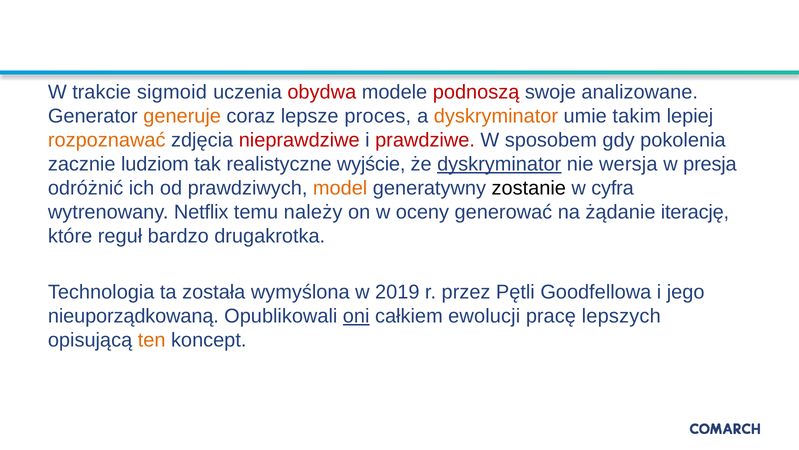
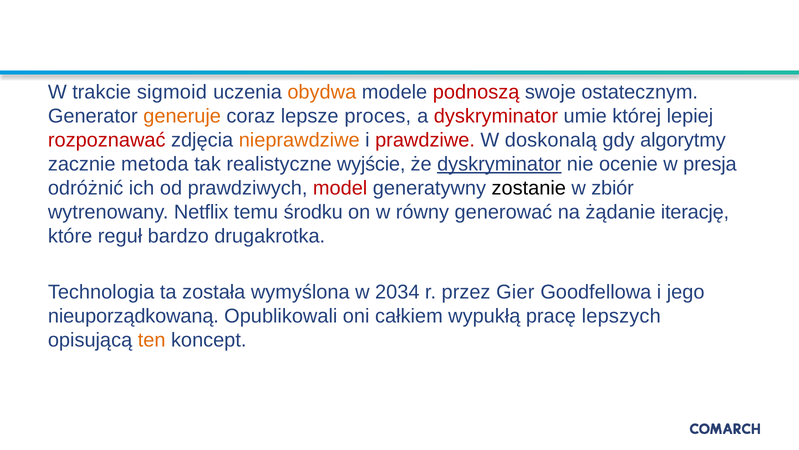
obydwa colour: red -> orange (322, 92)
analizowane: analizowane -> ostatecznym (640, 92)
dyskryminator colour: orange -> red (496, 116)
takim: takim -> której (637, 116)
rozpoznawać colour: orange -> red (107, 140)
nieprawdziwe colour: red -> orange (299, 140)
sposobem: sposobem -> doskonalą (551, 140)
pokolenia: pokolenia -> algorytmy (683, 140)
ludziom: ludziom -> metoda (155, 164)
wersja: wersja -> ocenie (628, 164)
model colour: orange -> red (340, 188)
cyfra: cyfra -> zbiór (613, 188)
należy: należy -> środku (313, 212)
oceny: oceny -> równy (422, 212)
2019: 2019 -> 2034 (397, 292)
Pętli: Pętli -> Gier (515, 292)
oni underline: present -> none (356, 316)
ewolucji: ewolucji -> wypukłą (484, 316)
